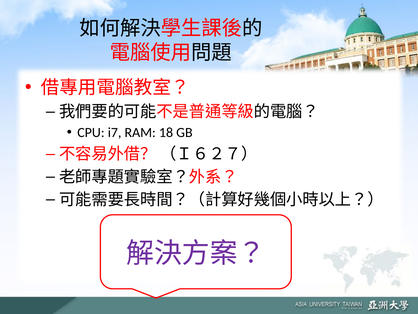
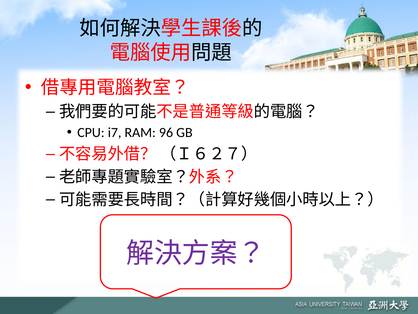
18: 18 -> 96 (166, 132)
